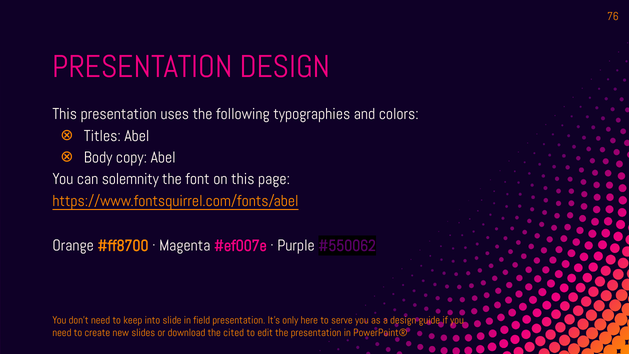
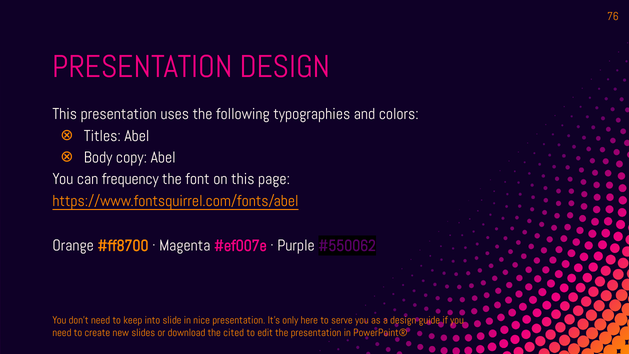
solemnity: solemnity -> frequency (130, 179)
field: field -> nice (202, 320)
